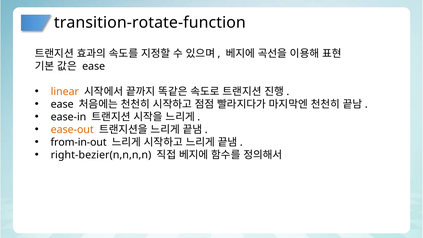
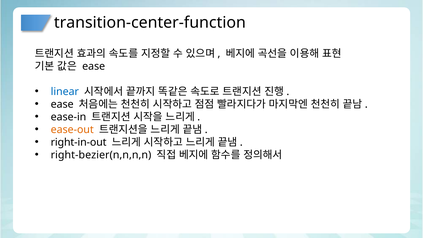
transition-rotate-function: transition-rotate-function -> transition-center-function (150, 23)
linear colour: orange -> blue (65, 92)
from-in-out: from-in-out -> right-in-out (79, 142)
